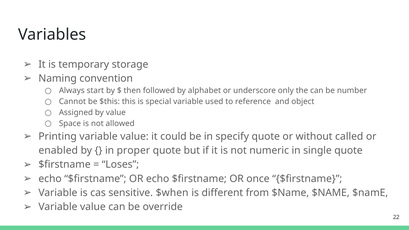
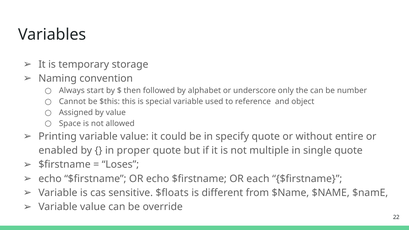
called: called -> entire (349, 136)
numeric: numeric -> multiple (269, 151)
once: once -> each (258, 179)
$when: $when -> $floats (172, 193)
